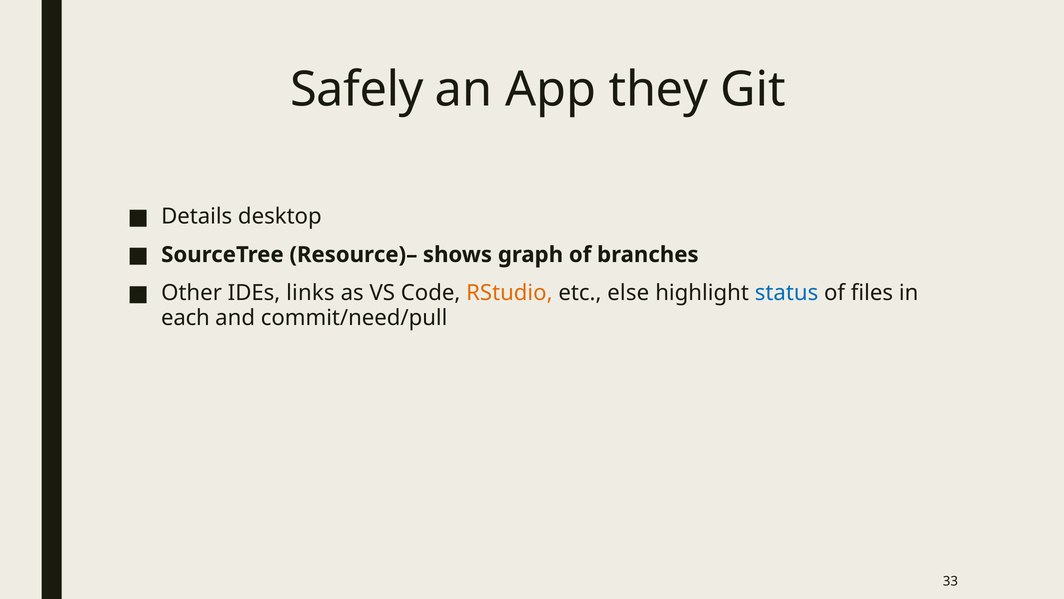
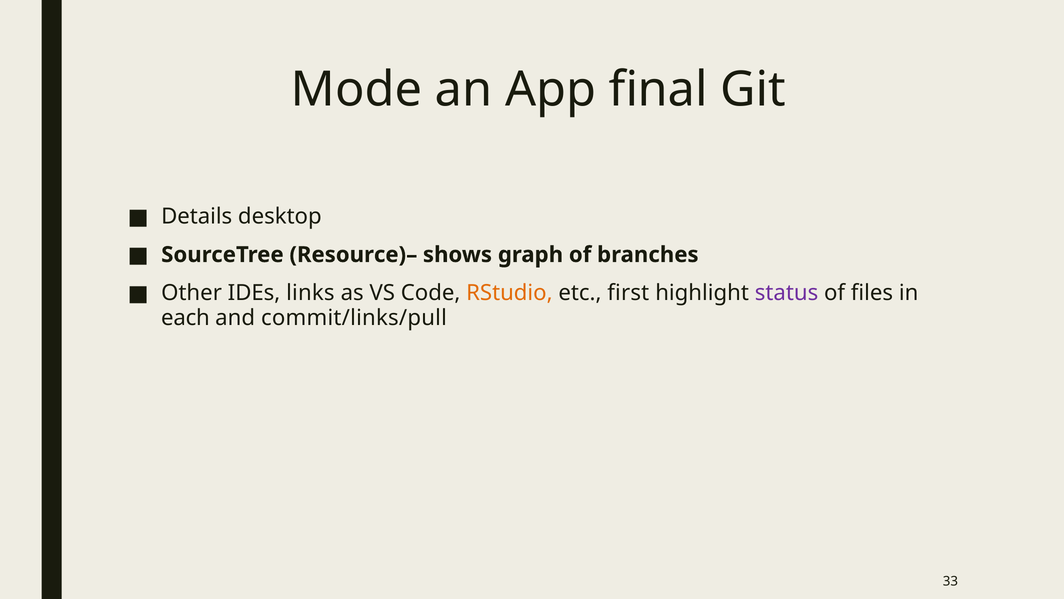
Safely: Safely -> Mode (356, 89)
they: they -> final (658, 89)
else: else -> first (628, 293)
status colour: blue -> purple (787, 293)
commit/need/pull: commit/need/pull -> commit/links/pull (354, 318)
